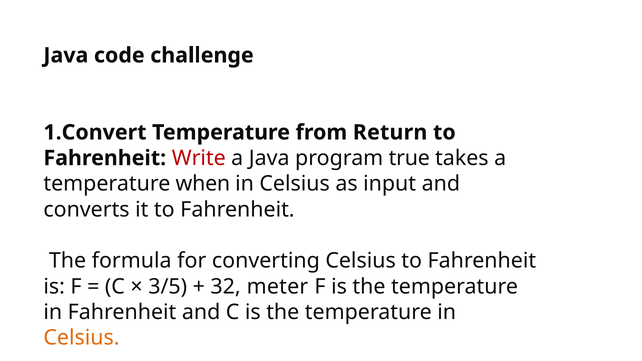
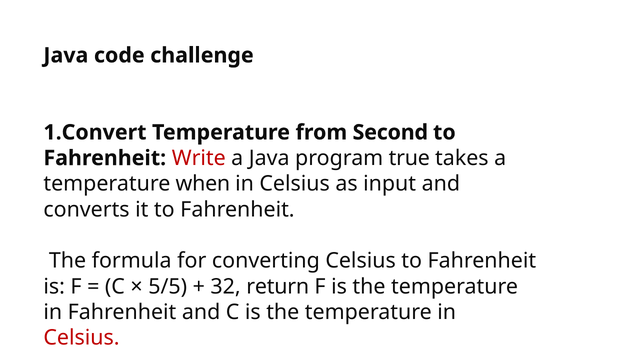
Return: Return -> Second (390, 132)
3/5: 3/5 -> 5/5 (168, 287)
meter: meter -> return (278, 287)
Celsius colour: orange -> red (81, 338)
